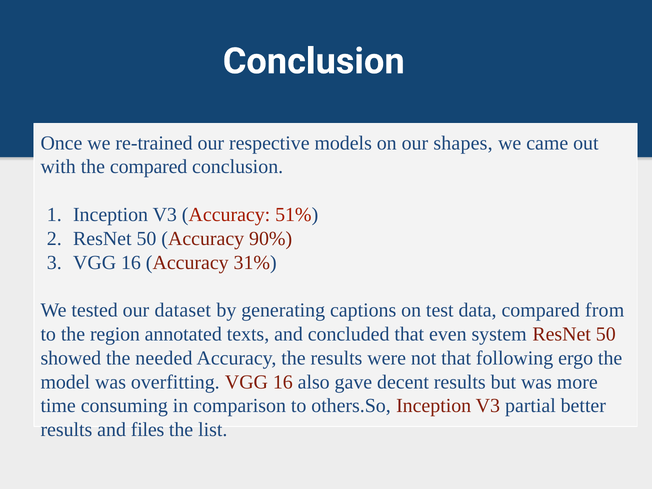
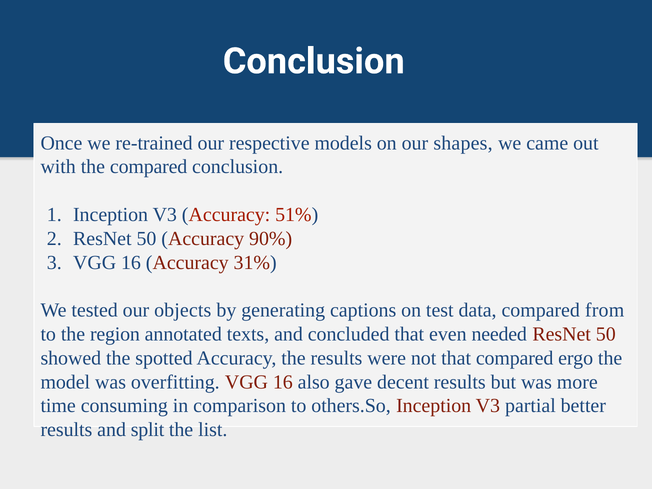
dataset: dataset -> objects (183, 310)
system: system -> needed (499, 334)
needed: needed -> spotted (164, 358)
that following: following -> compared (515, 358)
files: files -> split (148, 430)
